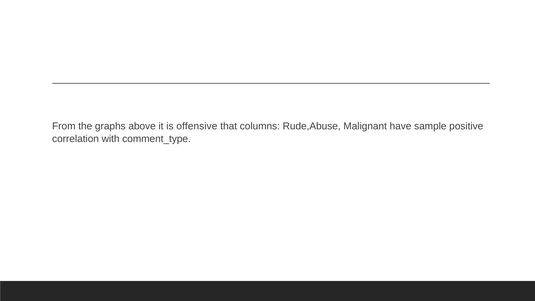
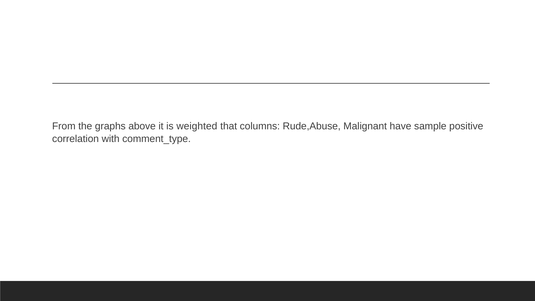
offensive: offensive -> weighted (197, 126)
